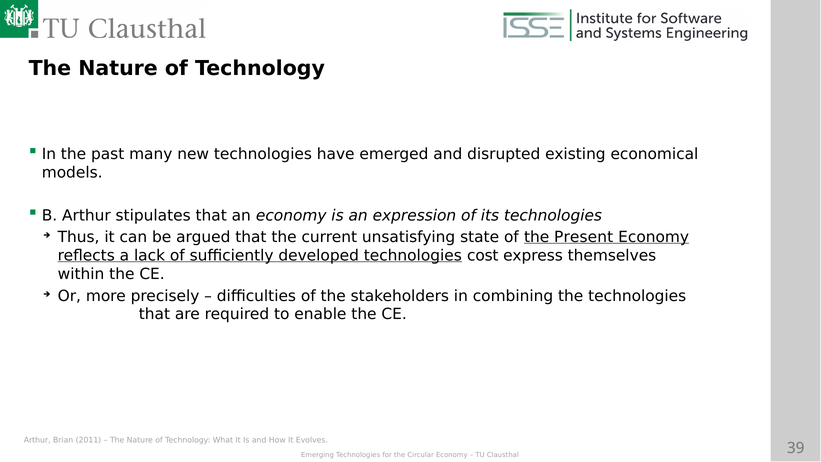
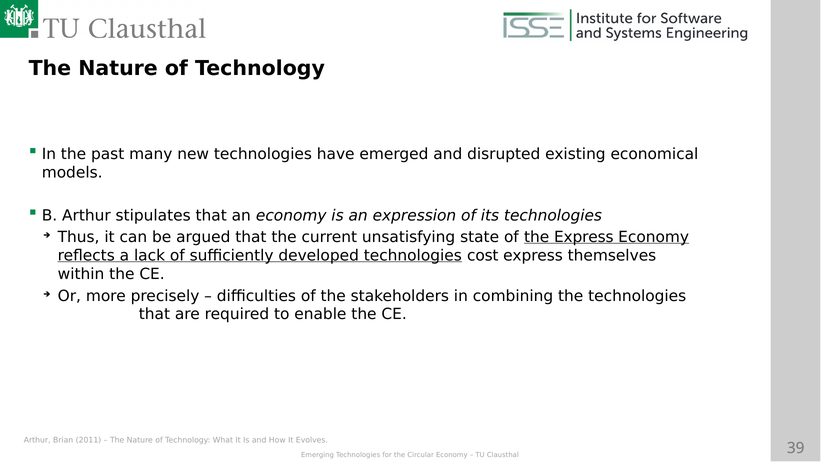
the Present: Present -> Express (584, 237)
